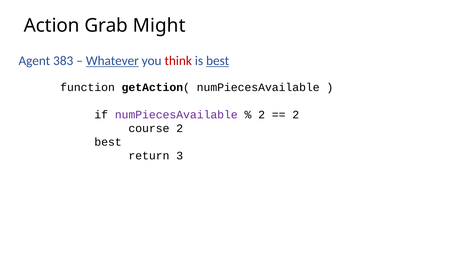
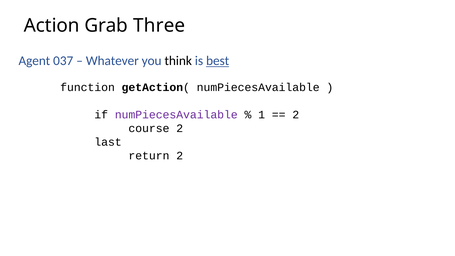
Might: Might -> Three (159, 26)
383: 383 -> 037 (63, 61)
Whatever underline: present -> none (112, 61)
think colour: red -> black (178, 61)
2: 2 -> 1 (262, 115)
best: best -> last (108, 142)
return 3: 3 -> 2 (180, 156)
